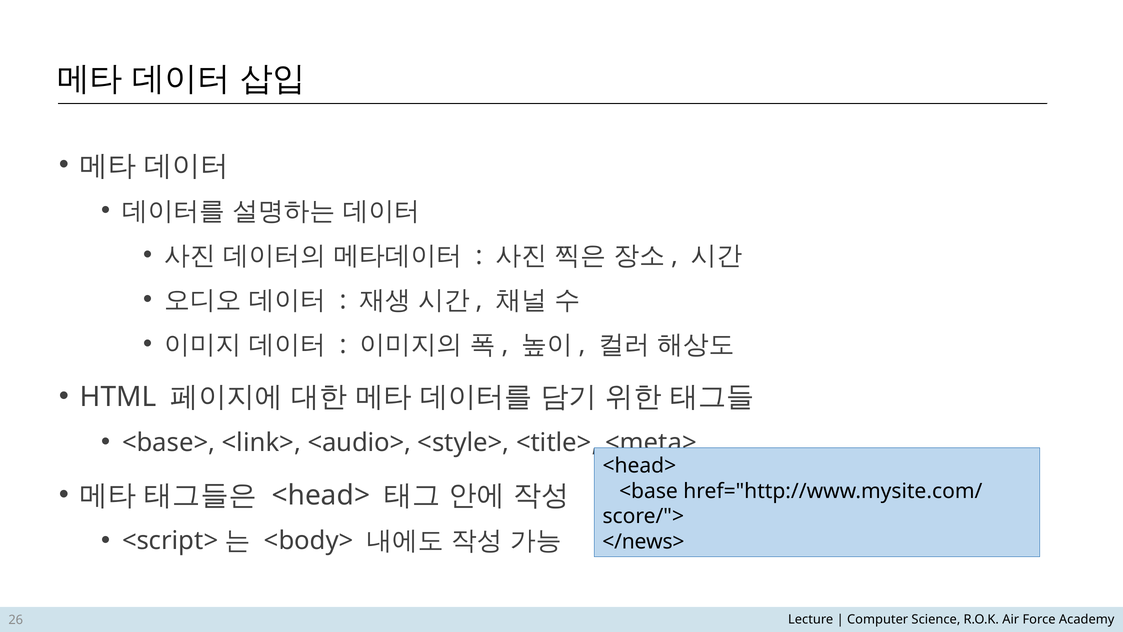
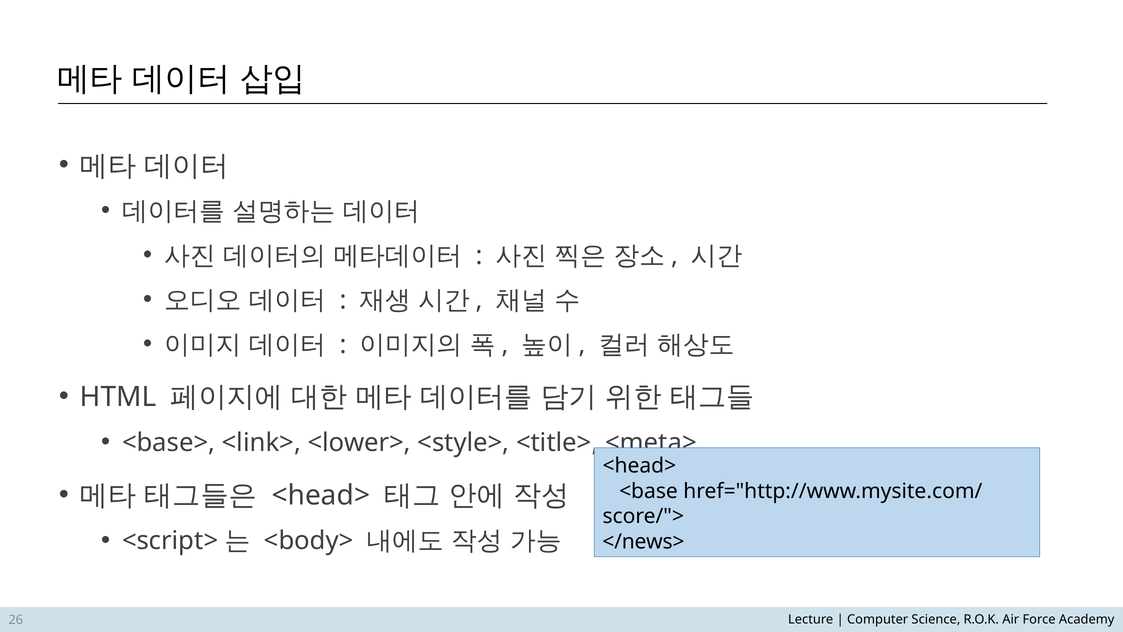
<audio>: <audio> -> <lower> (359, 443)
